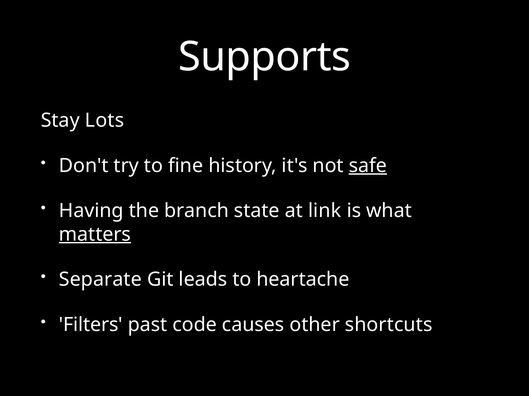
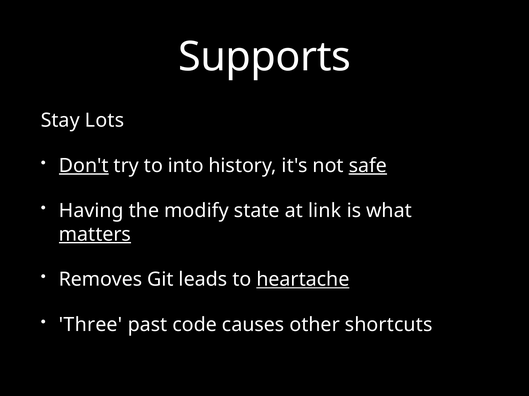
Don't underline: none -> present (84, 166)
fine: fine -> into (186, 166)
branch: branch -> modify (196, 211)
Separate: Separate -> Removes (100, 280)
heartache underline: none -> present (303, 280)
Filters: Filters -> Three (91, 325)
